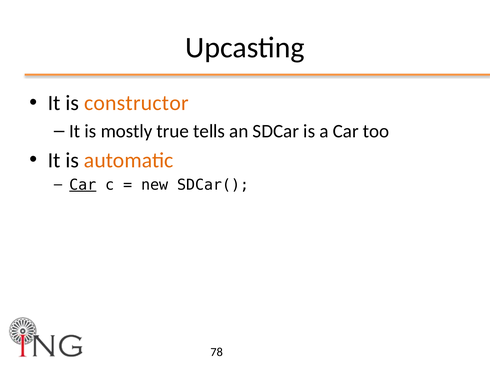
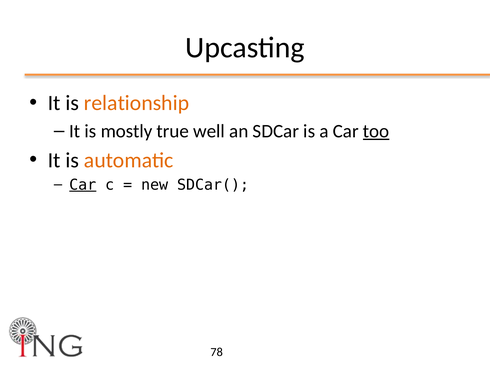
constructor: constructor -> relationship (137, 103)
tells: tells -> well (209, 131)
too underline: none -> present (376, 131)
